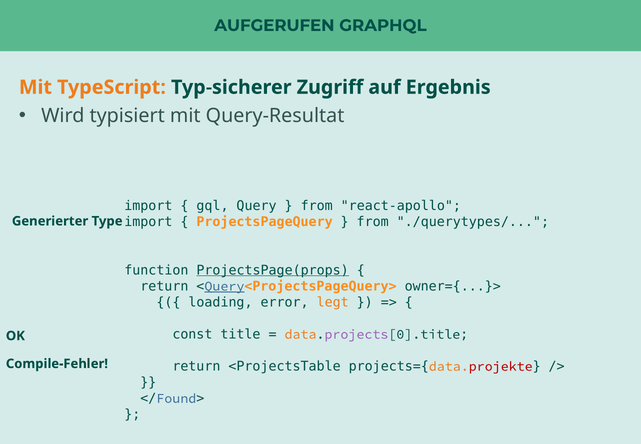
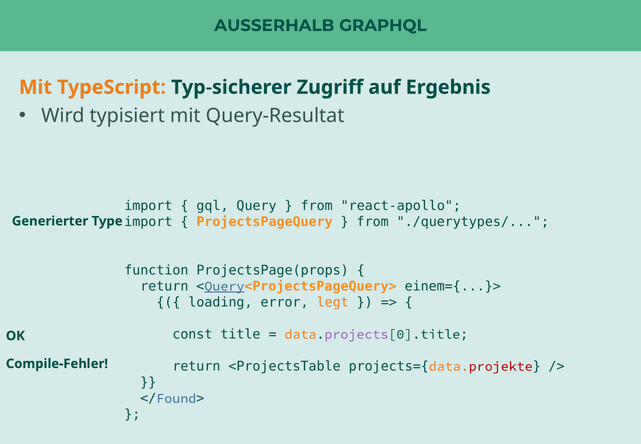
AUFGERUFEN: AUFGERUFEN -> AUSSERHALB (274, 25)
ProjectsPage(props underline: present -> none (273, 270)
owner={...}>: owner={...}> -> einem={...}> (453, 286)
